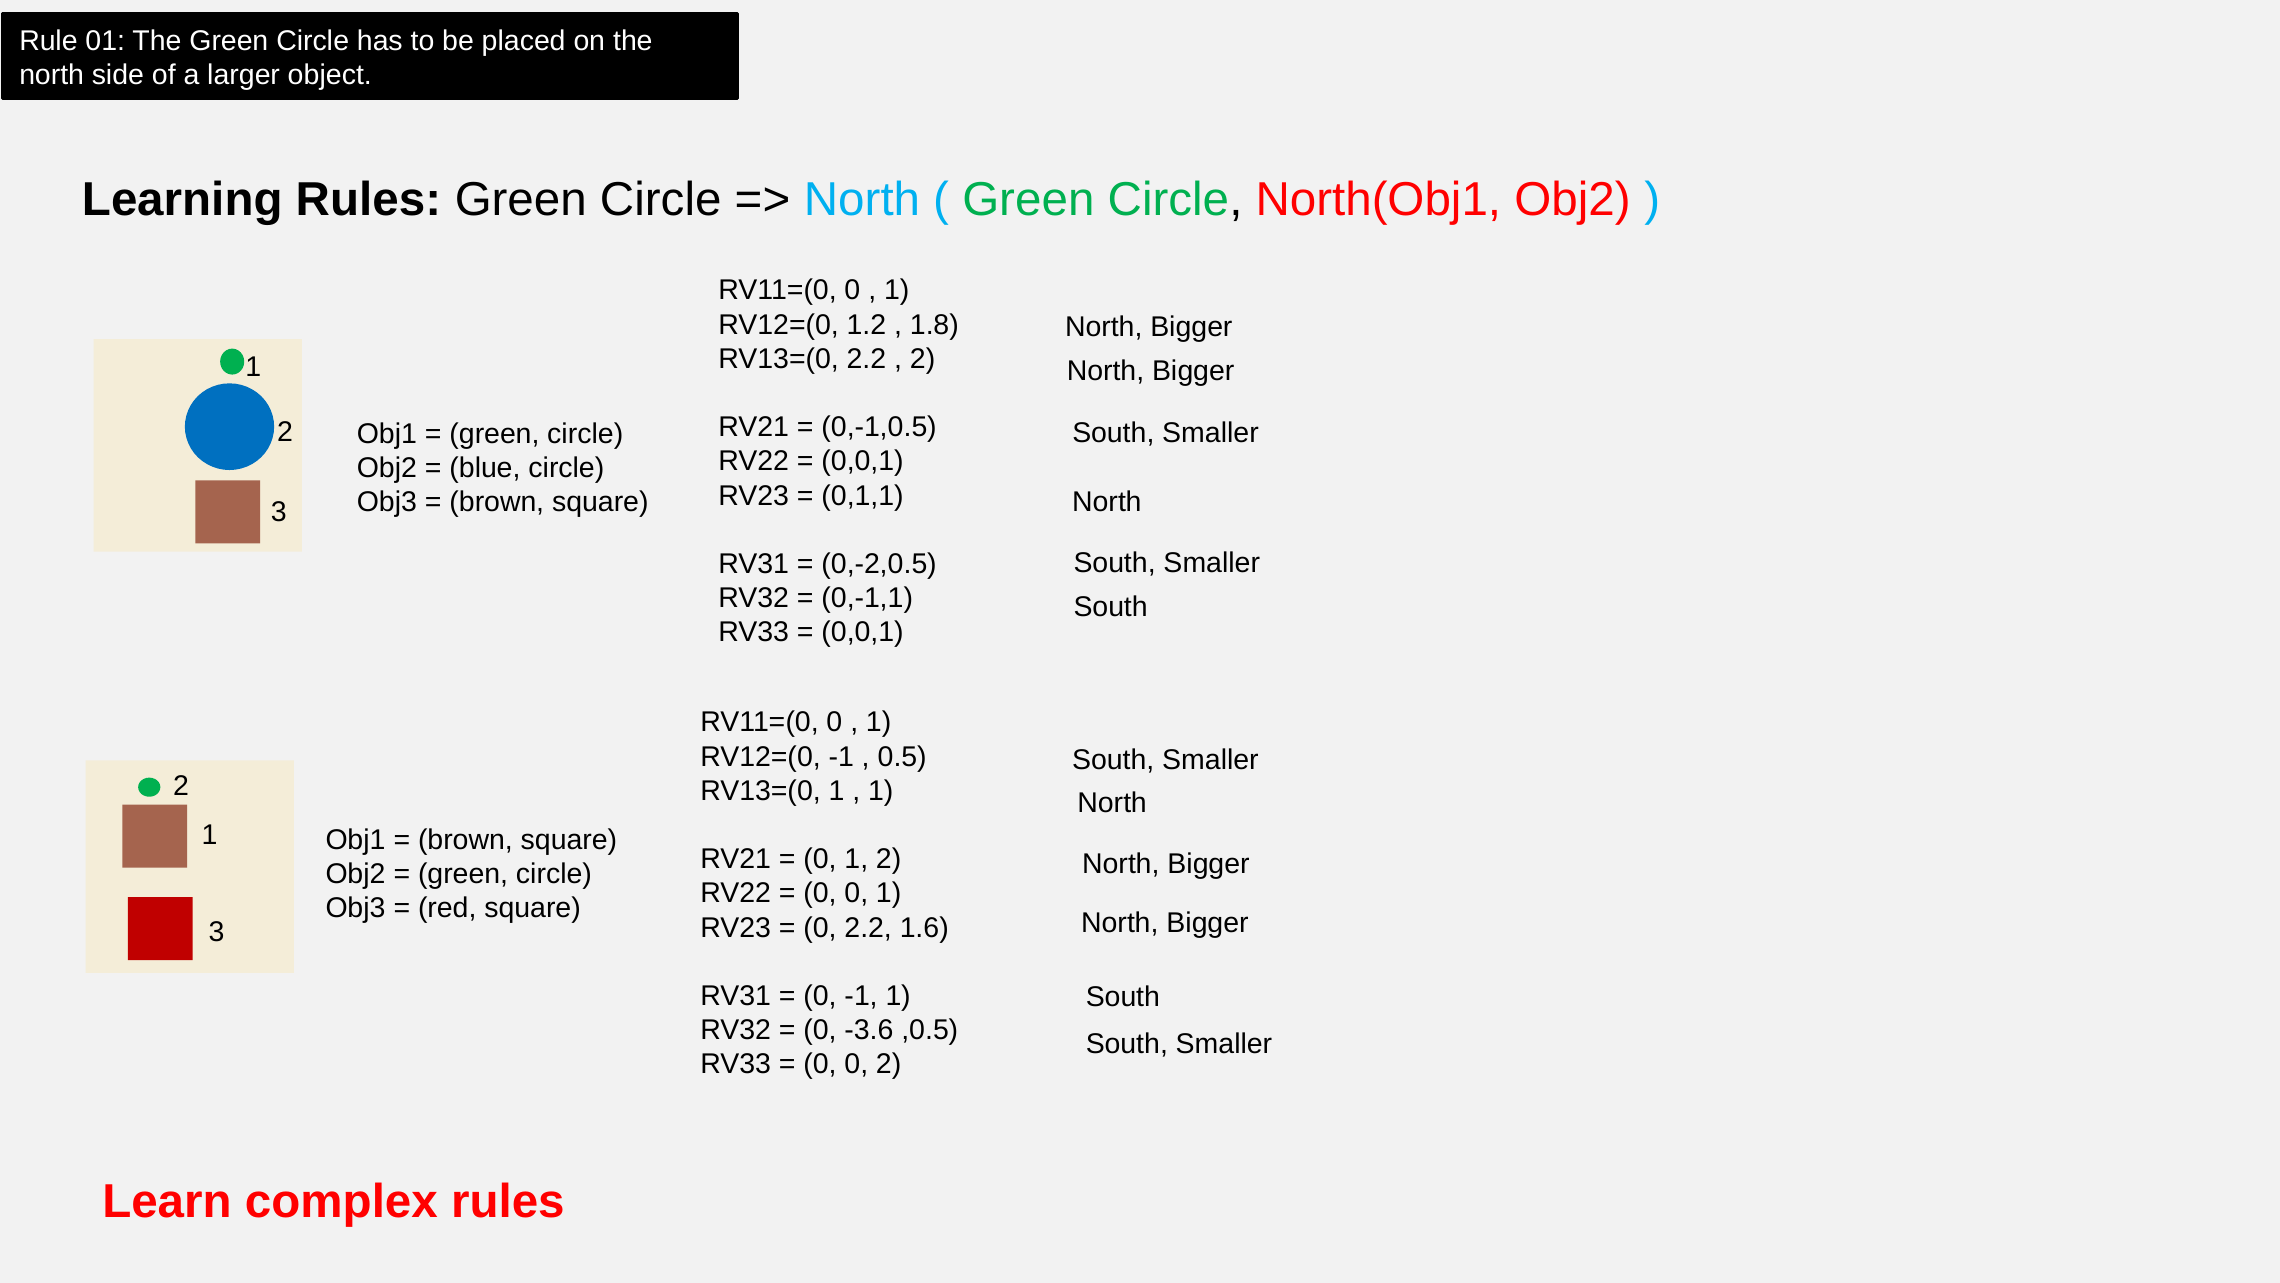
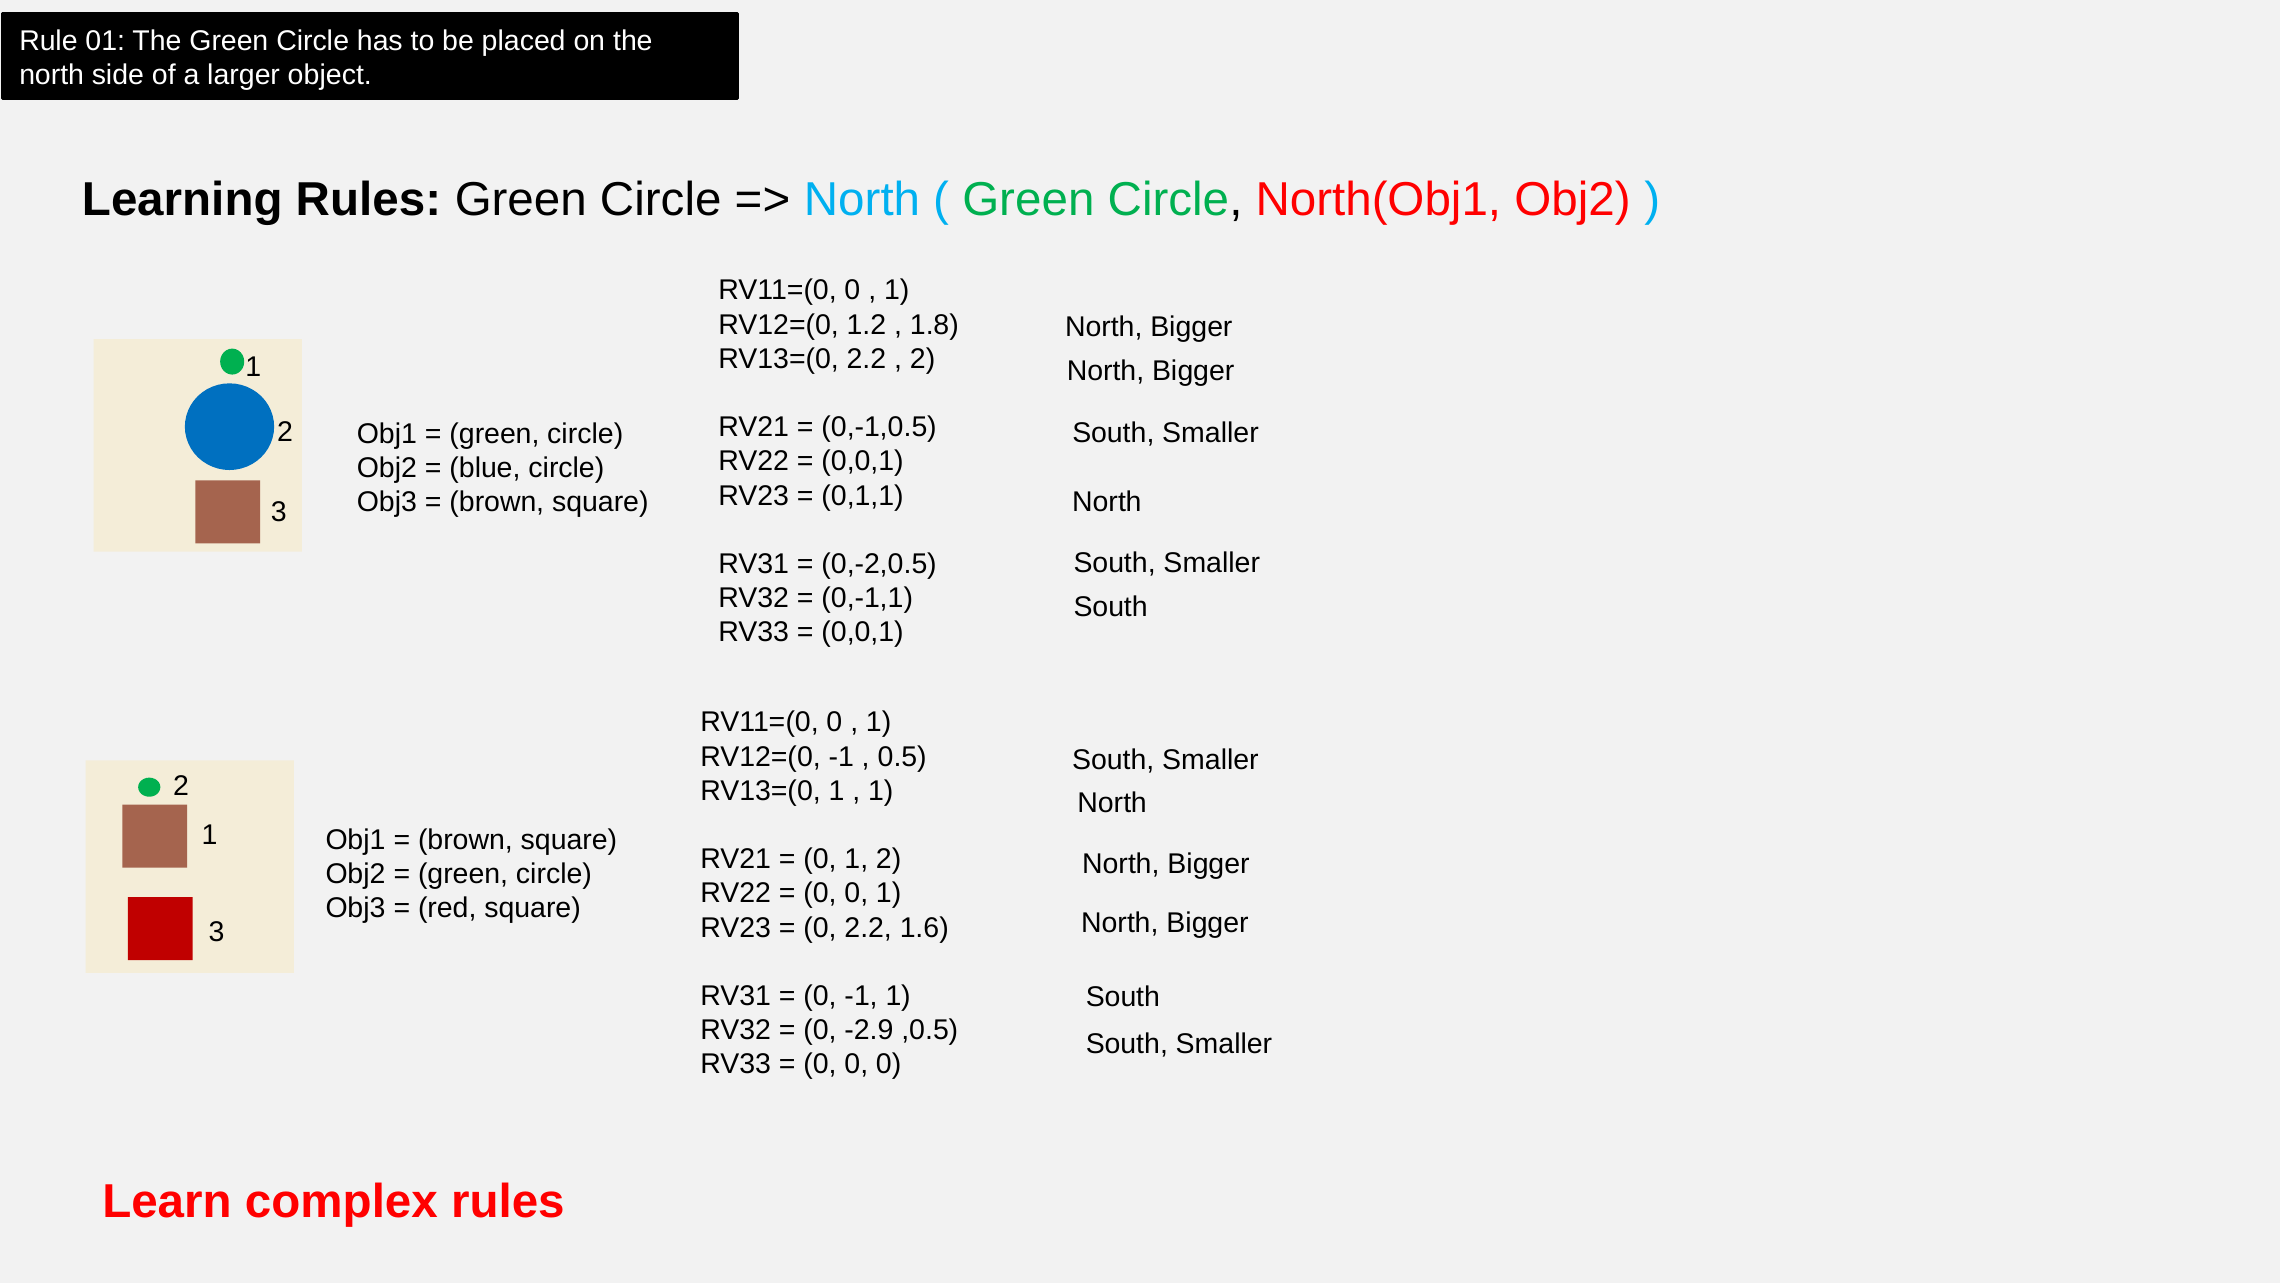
-3.6: -3.6 -> -2.9 (869, 1030)
0 0 2: 2 -> 0 (889, 1064)
